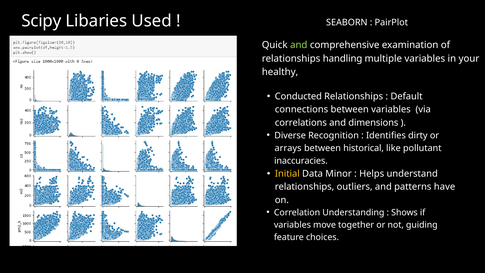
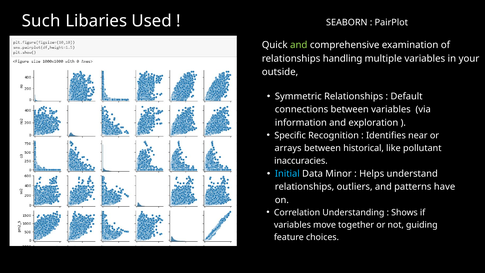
Scipy: Scipy -> Such (41, 21)
healthy: healthy -> outside (280, 72)
Conducted: Conducted -> Symmetric (298, 96)
correlations: correlations -> information (301, 123)
dimensions: dimensions -> exploration (373, 123)
Diverse: Diverse -> Specific (290, 135)
dirty: dirty -> near (418, 135)
Initial colour: yellow -> light blue (287, 174)
